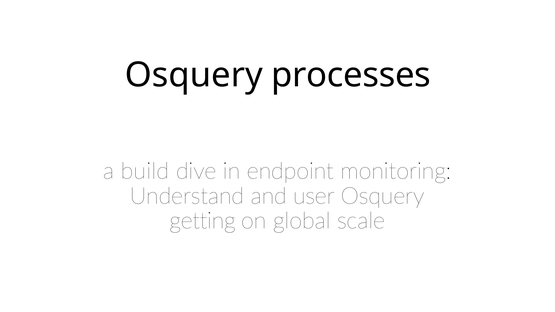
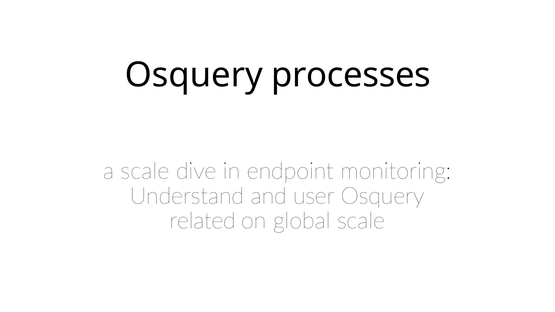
a build: build -> scale (145, 171)
getting: getting -> related (203, 221)
